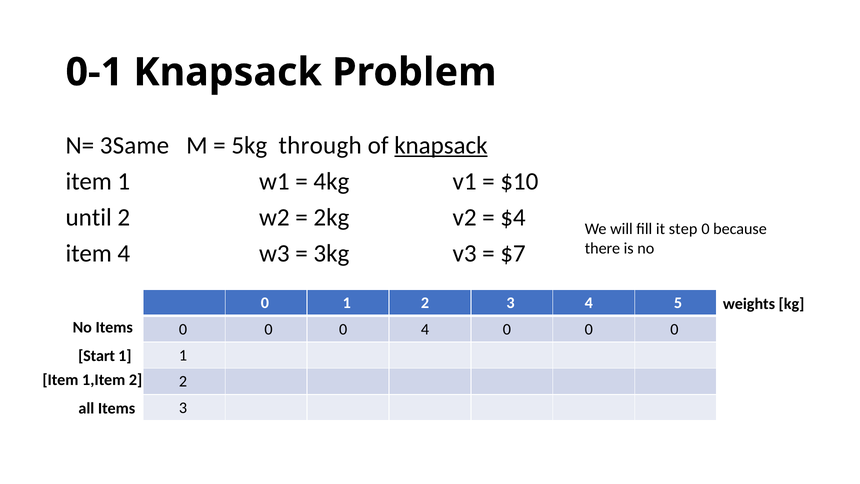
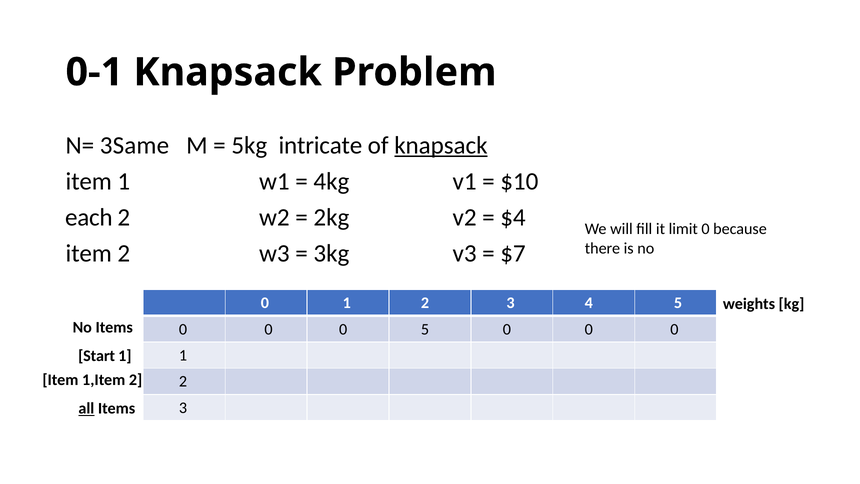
through: through -> intricate (320, 145)
until: until -> each (89, 218)
step: step -> limit (683, 229)
item 4: 4 -> 2 (124, 254)
0 4: 4 -> 5 (425, 329)
all underline: none -> present (86, 408)
